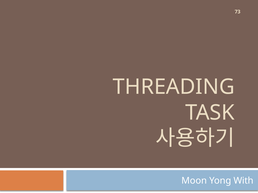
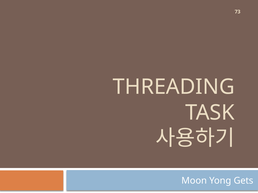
With: With -> Gets (243, 181)
